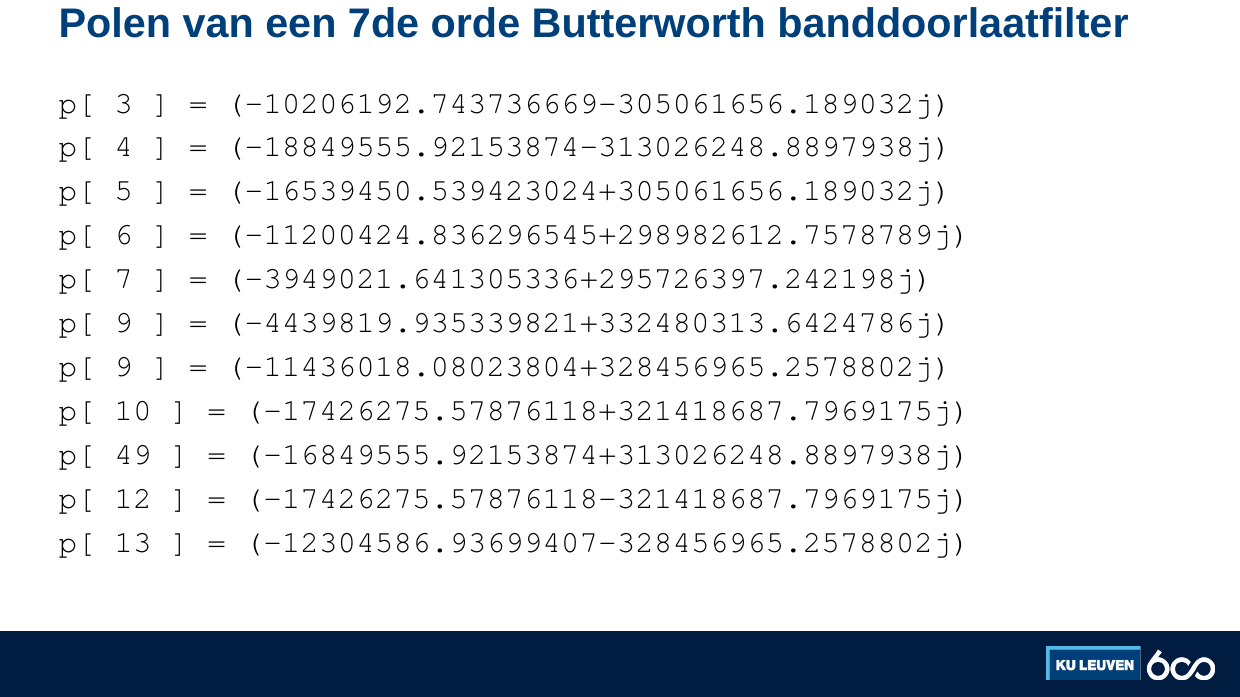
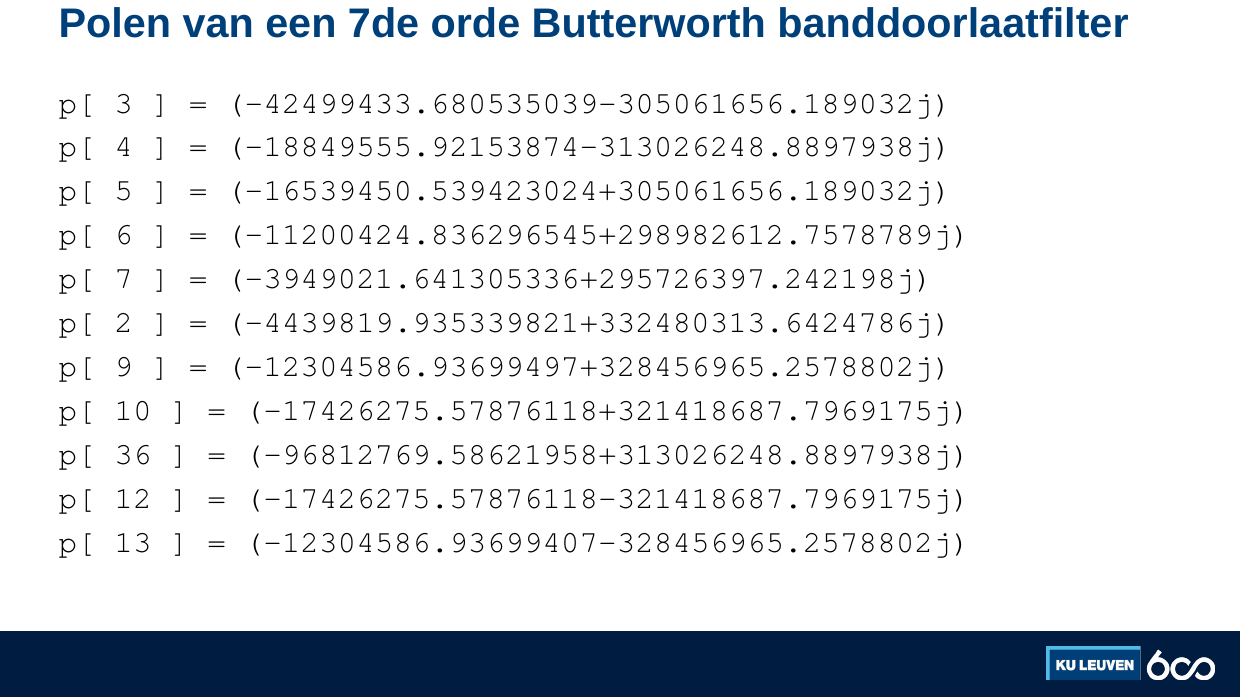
-10206192.743736669-305061656.189032j: -10206192.743736669-305061656.189032j -> -42499433.680535039-305061656.189032j (589, 103)
9: 9 -> 2 (124, 323)
-11436018.08023804+328456965.2578802j: -11436018.08023804+328456965.2578802j -> -12304586.93699497+328456965.2578802j (589, 367)
49: 49 -> 36 (133, 454)
-16849555.92153874+313026248.8897938j: -16849555.92153874+313026248.8897938j -> -96812769.58621958+313026248.8897938j (607, 454)
